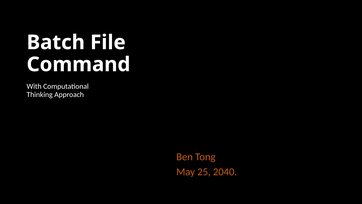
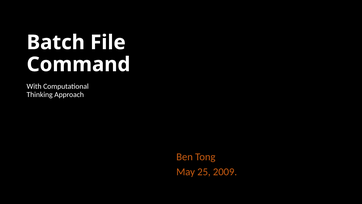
2040: 2040 -> 2009 (225, 172)
